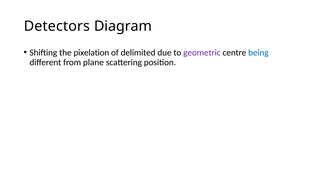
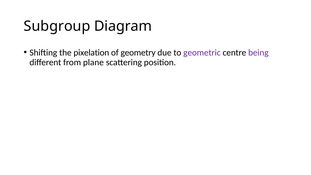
Detectors: Detectors -> Subgroup (57, 26)
delimited: delimited -> geometry (138, 53)
being colour: blue -> purple (258, 53)
